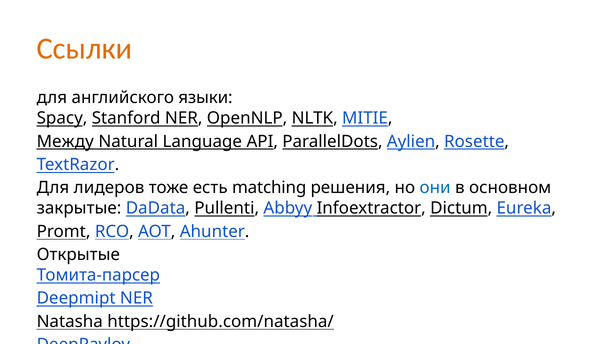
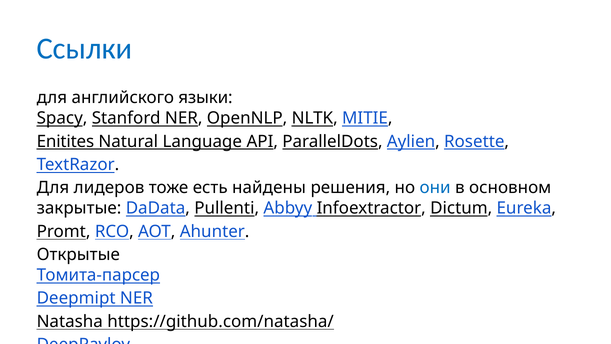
Ссылки colour: orange -> blue (85, 49)
Между: Между -> Enitites (65, 141)
matching: matching -> найдены (269, 188)
